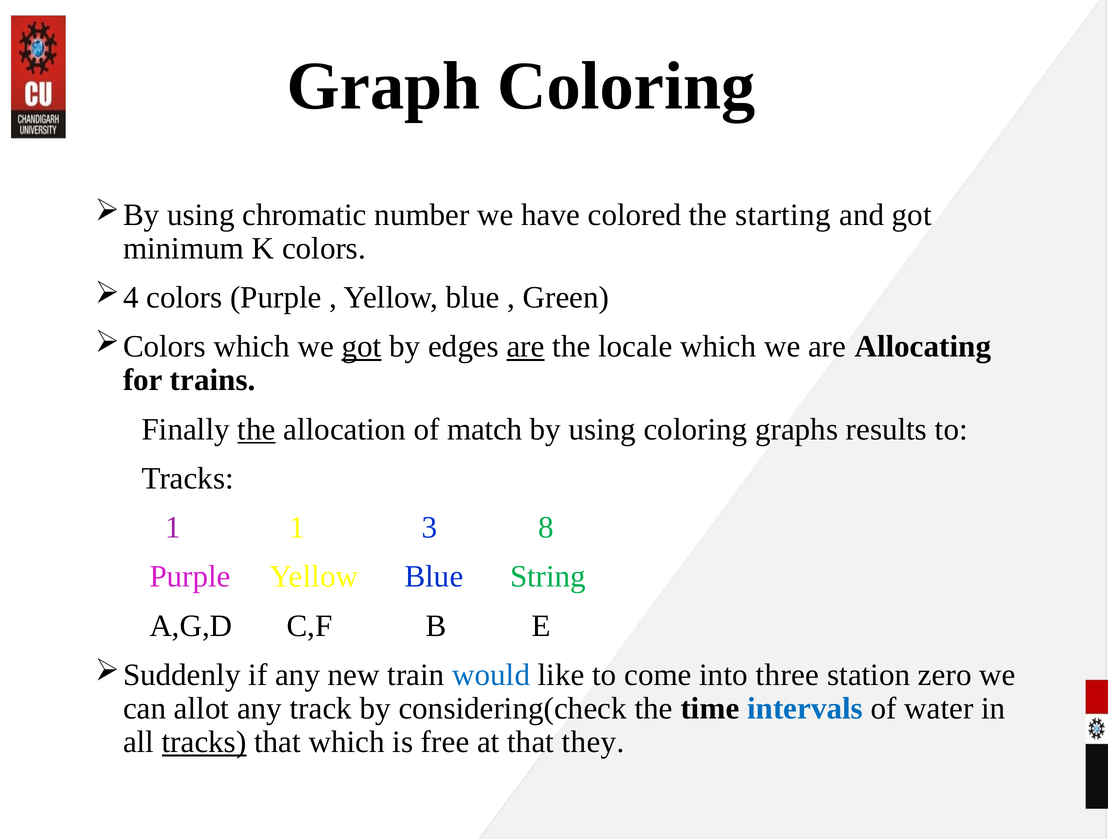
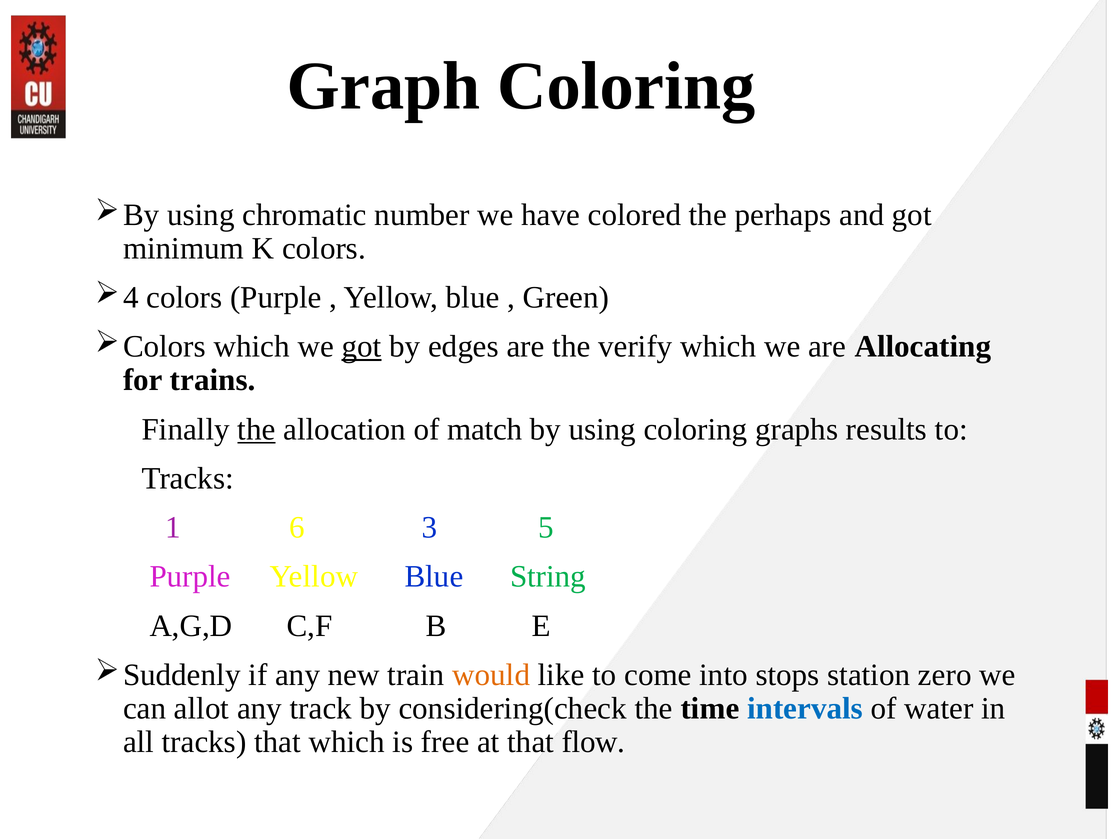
starting: starting -> perhaps (783, 215)
are underline: present -> none (526, 347)
locale: locale -> verify (635, 347)
1 1: 1 -> 6 (297, 528)
8: 8 -> 5 (546, 528)
would colour: blue -> orange (491, 675)
three: three -> stops (788, 675)
tracks underline: present -> none (204, 742)
they: they -> flow (593, 742)
